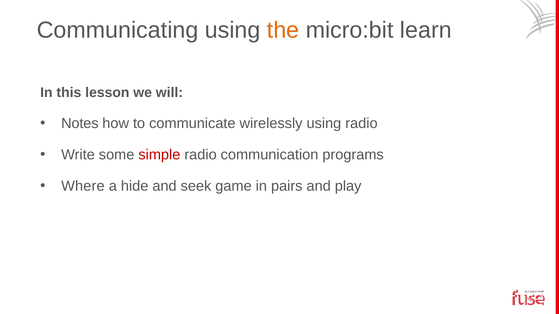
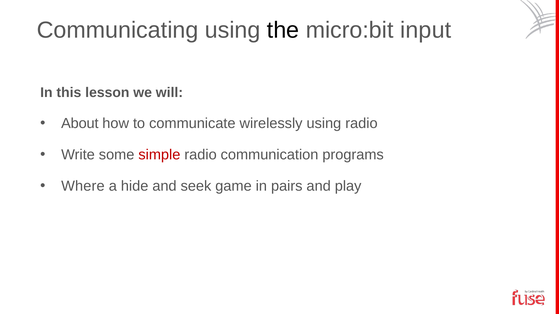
the colour: orange -> black (283, 30)
learn: learn -> input (426, 30)
Notes: Notes -> About (80, 123)
